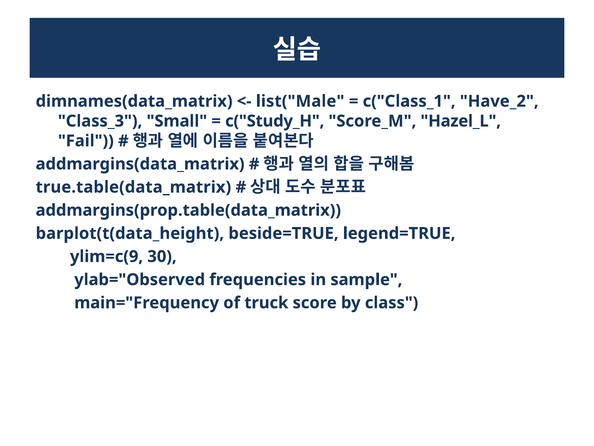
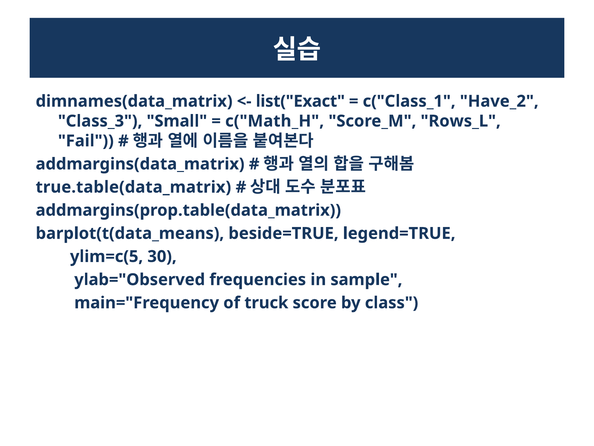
list("Male: list("Male -> list("Exact (300, 101)
c("Study_H: c("Study_H -> c("Math_H (275, 121)
Hazel_L: Hazel_L -> Rows_L (461, 121)
barplot(t(data_height: barplot(t(data_height -> barplot(t(data_means (130, 233)
ylim=c(9: ylim=c(9 -> ylim=c(5 (107, 256)
